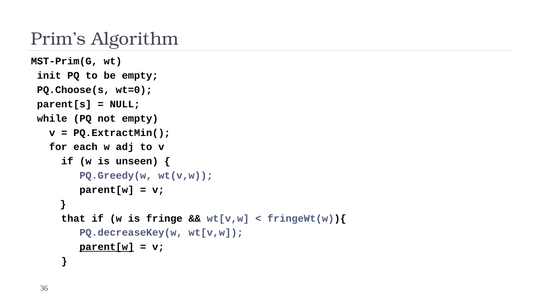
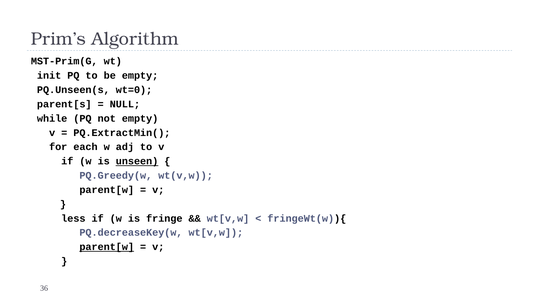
PQ.Choose(s: PQ.Choose(s -> PQ.Unseen(s (73, 90)
unseen underline: none -> present (137, 161)
that: that -> less (73, 219)
